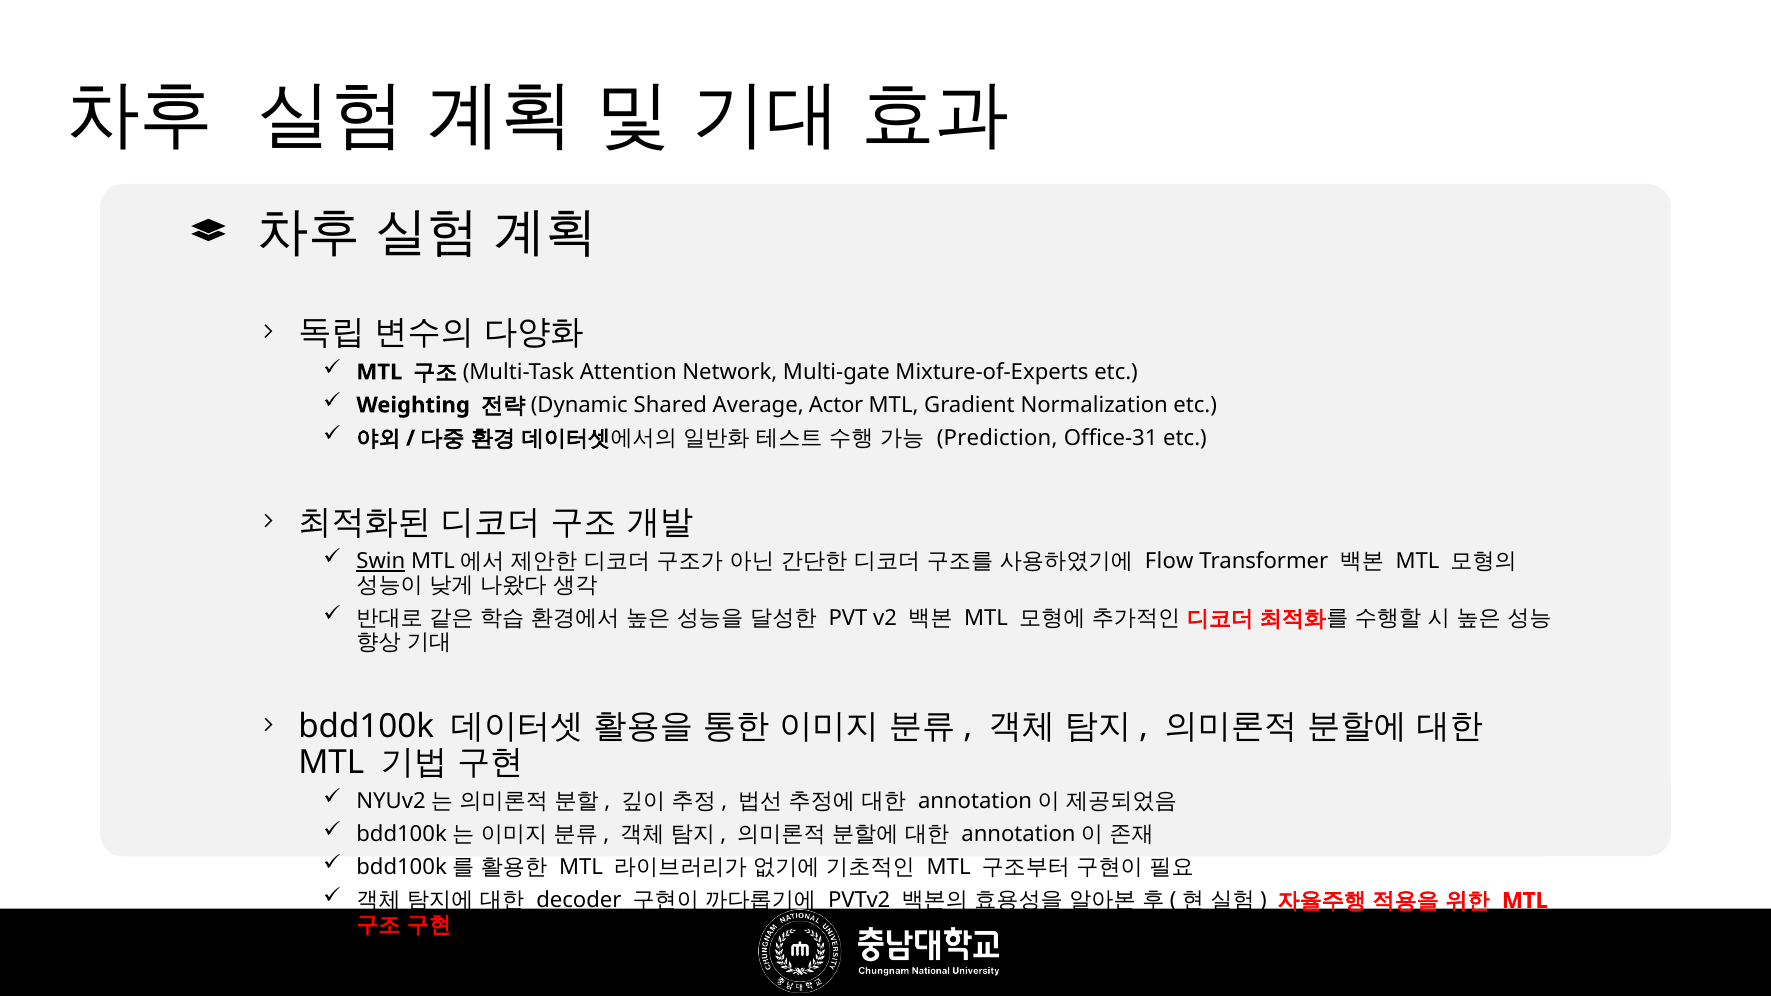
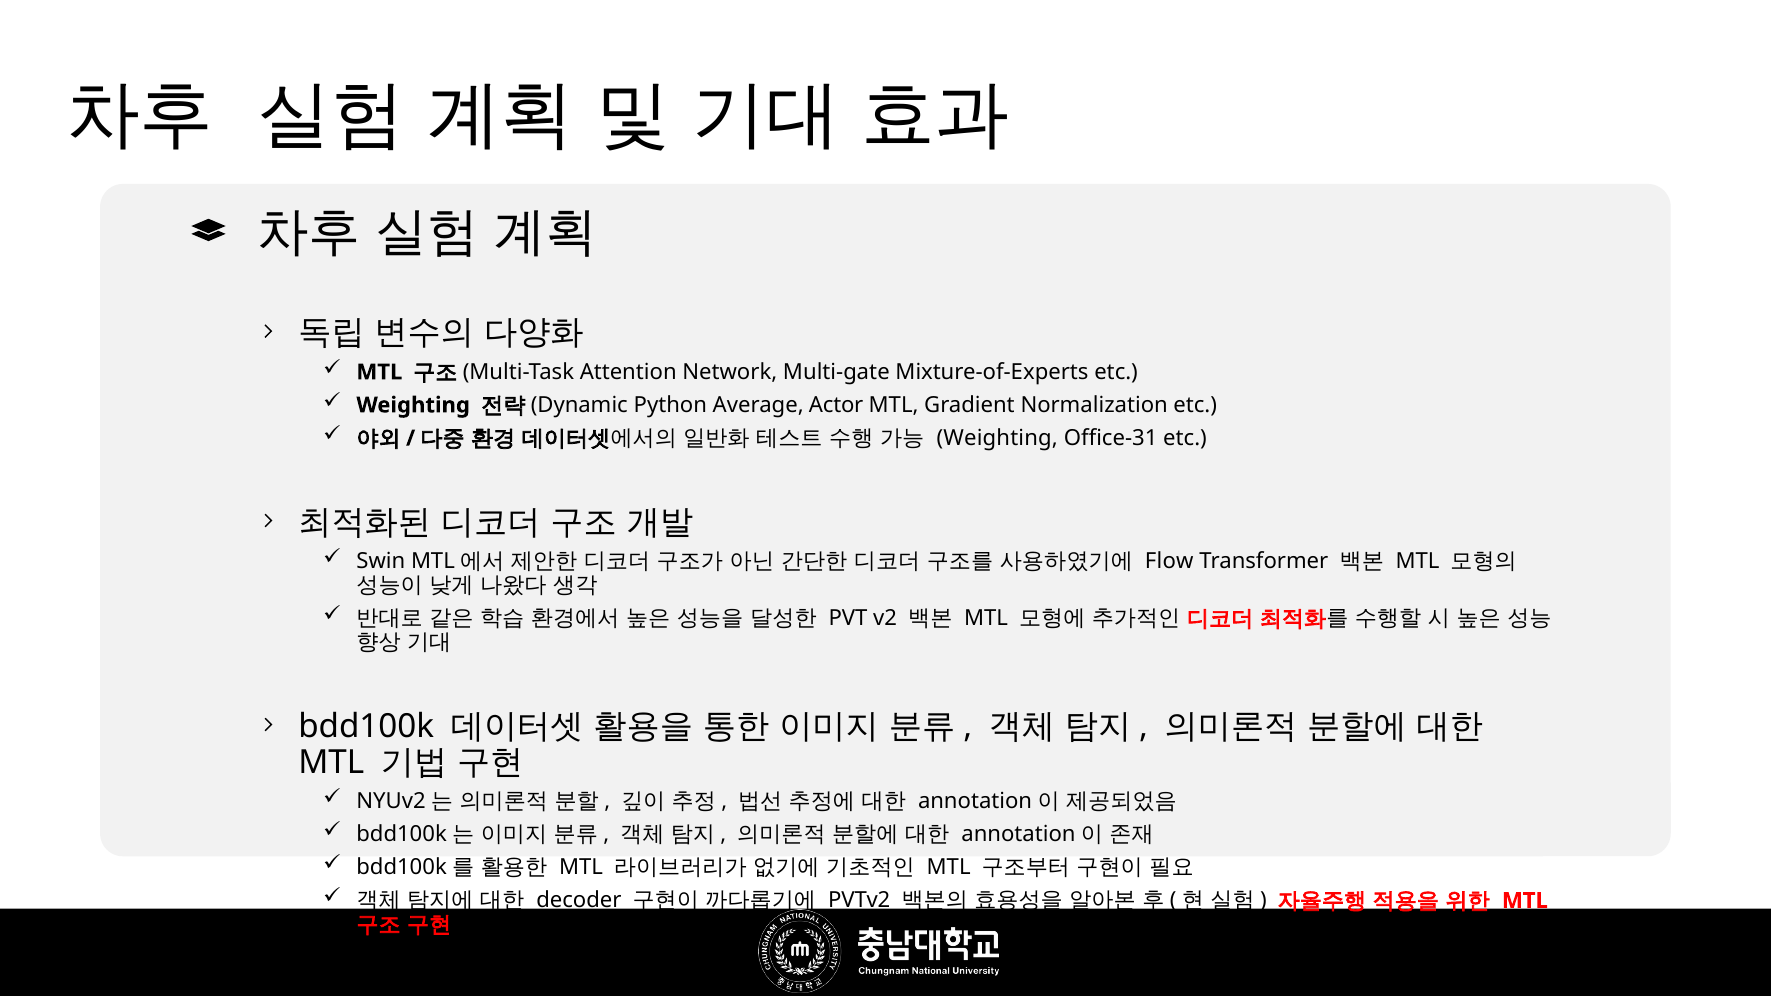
Shared: Shared -> Python (670, 405)
Prediction: Prediction -> Weighting (997, 438)
Swin underline: present -> none (381, 562)
